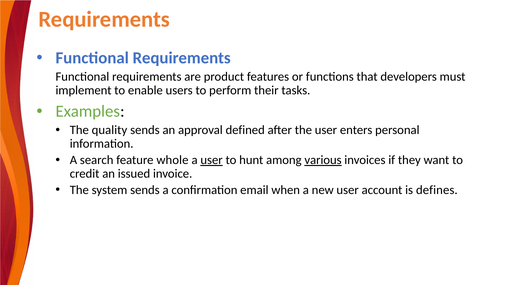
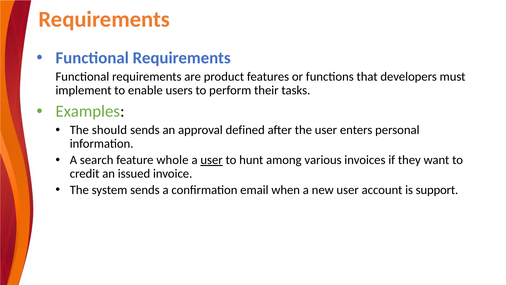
quality: quality -> should (109, 130)
various underline: present -> none (323, 160)
defines: defines -> support (437, 190)
